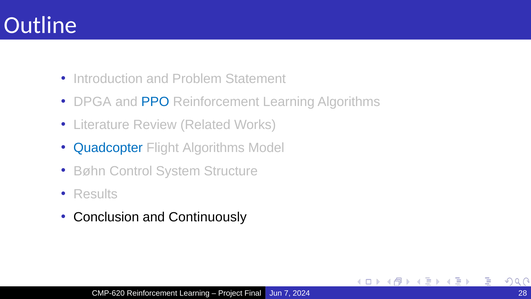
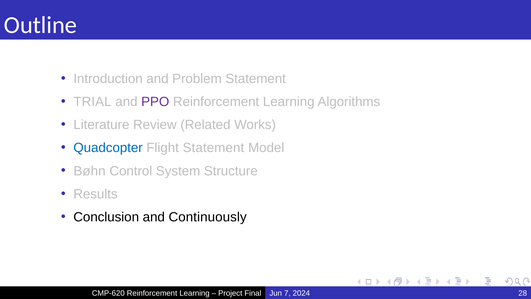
DPGA: DPGA -> TRIAL (92, 102)
PPO colour: blue -> purple (155, 102)
Flight Algorithms: Algorithms -> Statement (213, 148)
